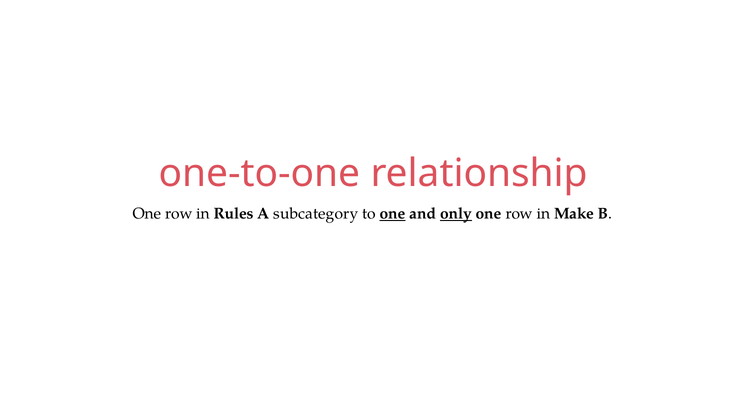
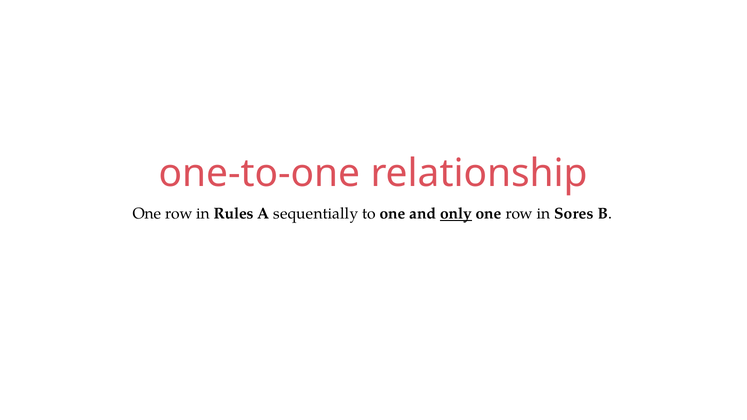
subcategory: subcategory -> sequentially (316, 214)
one underline: present -> none (393, 214)
Make: Make -> Sores (574, 214)
